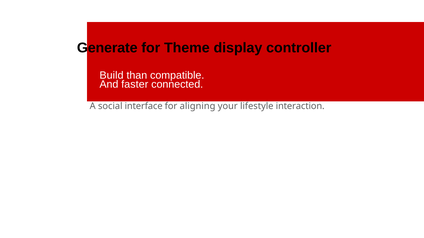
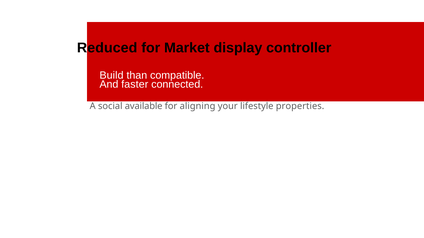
Generate: Generate -> Reduced (107, 48)
Theme: Theme -> Market (187, 48)
interface: interface -> available (144, 106)
interaction: interaction -> properties (300, 106)
